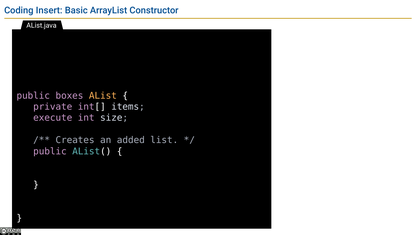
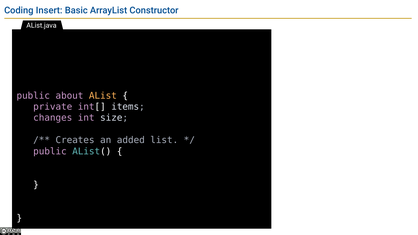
boxes: boxes -> about (69, 96)
execute: execute -> changes (53, 118)
